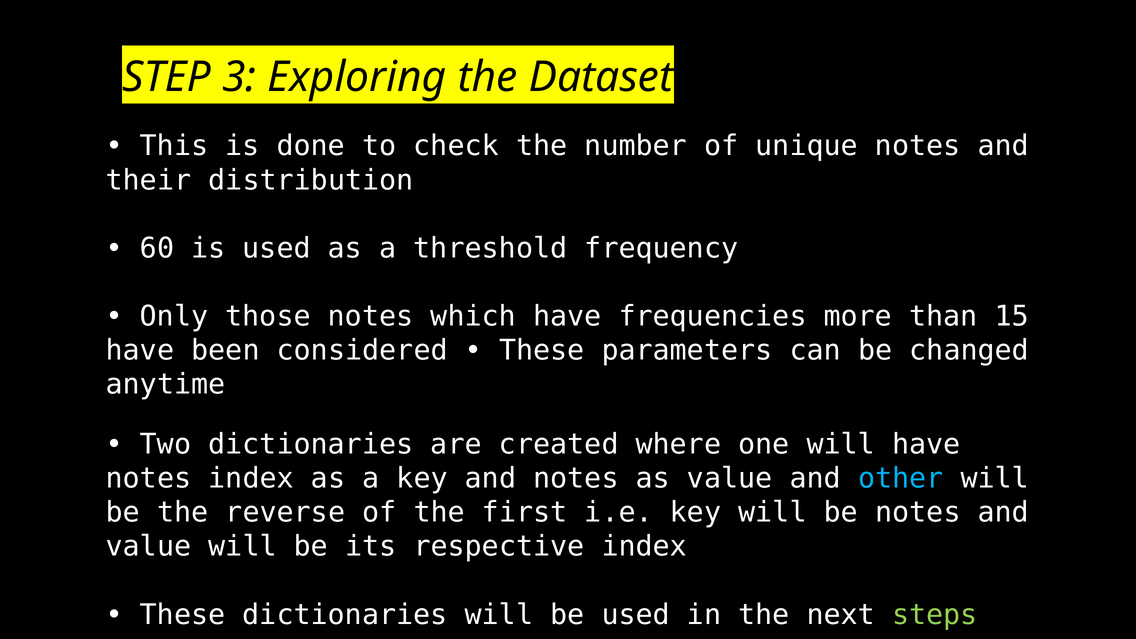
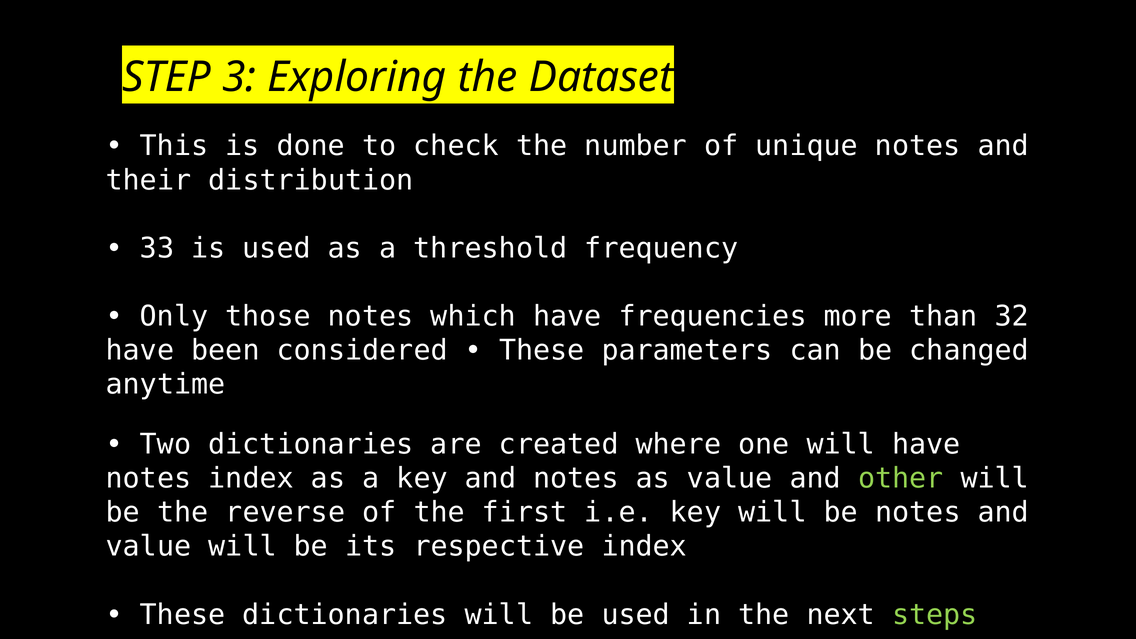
60: 60 -> 33 (157, 248)
15: 15 -> 32 (1012, 316)
other colour: light blue -> light green (901, 478)
